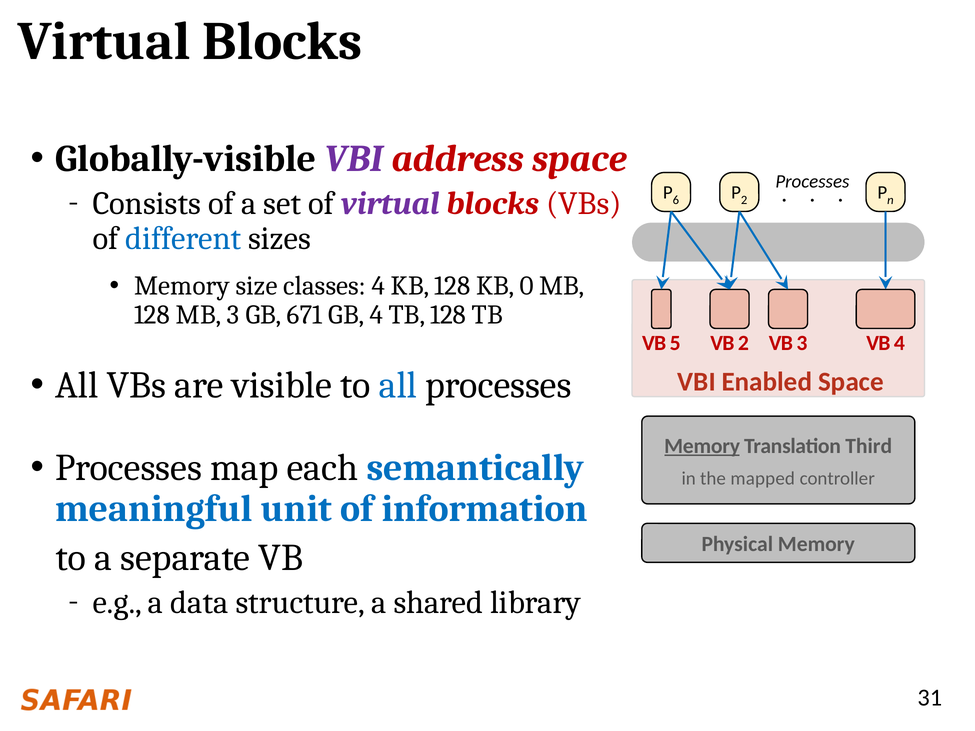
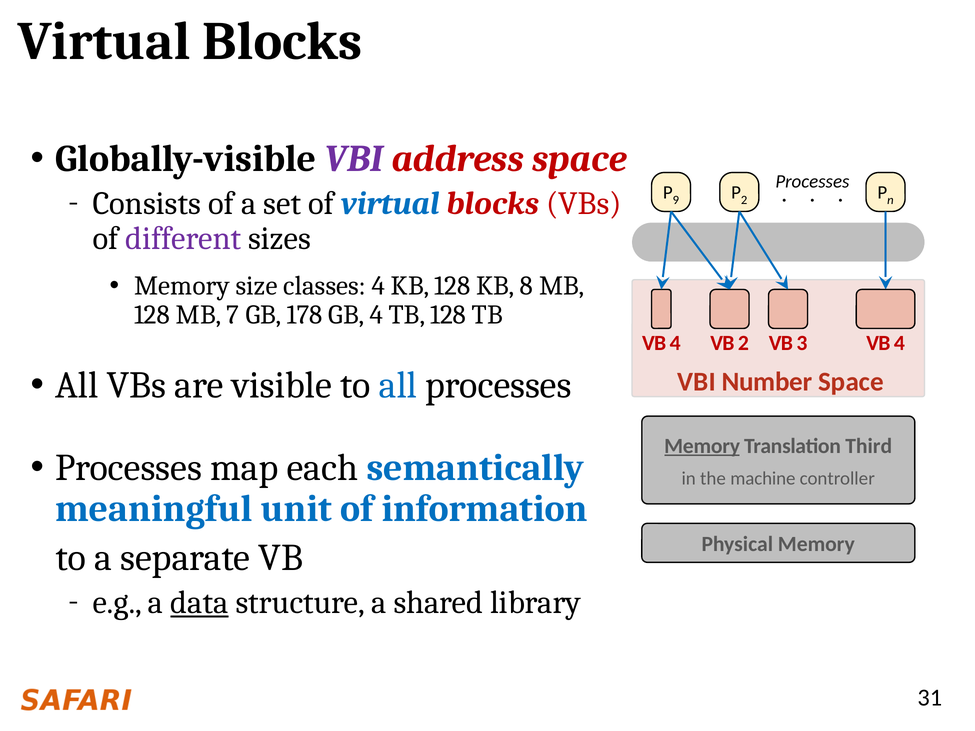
6: 6 -> 9 (676, 200)
virtual colour: purple -> blue (390, 204)
different colour: blue -> purple (183, 239)
0: 0 -> 8 (526, 286)
MB 3: 3 -> 7 (233, 315)
671: 671 -> 178 (305, 315)
5: 5 -> 4 (675, 343)
Enabled: Enabled -> Number (767, 382)
mapped: mapped -> machine (763, 479)
data underline: none -> present (199, 603)
